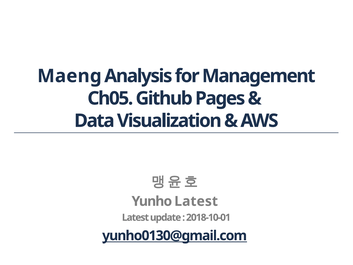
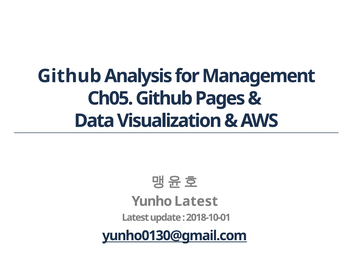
Maeng: Maeng -> Github (69, 76)
